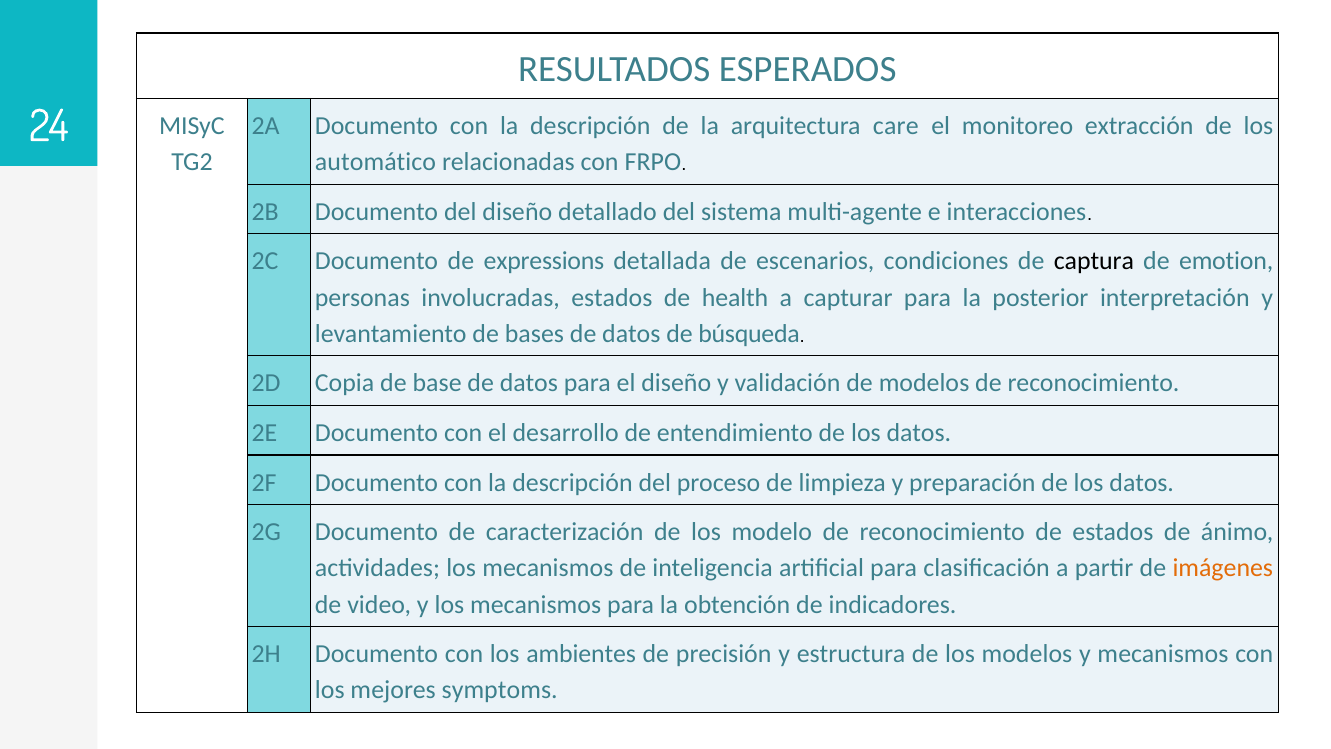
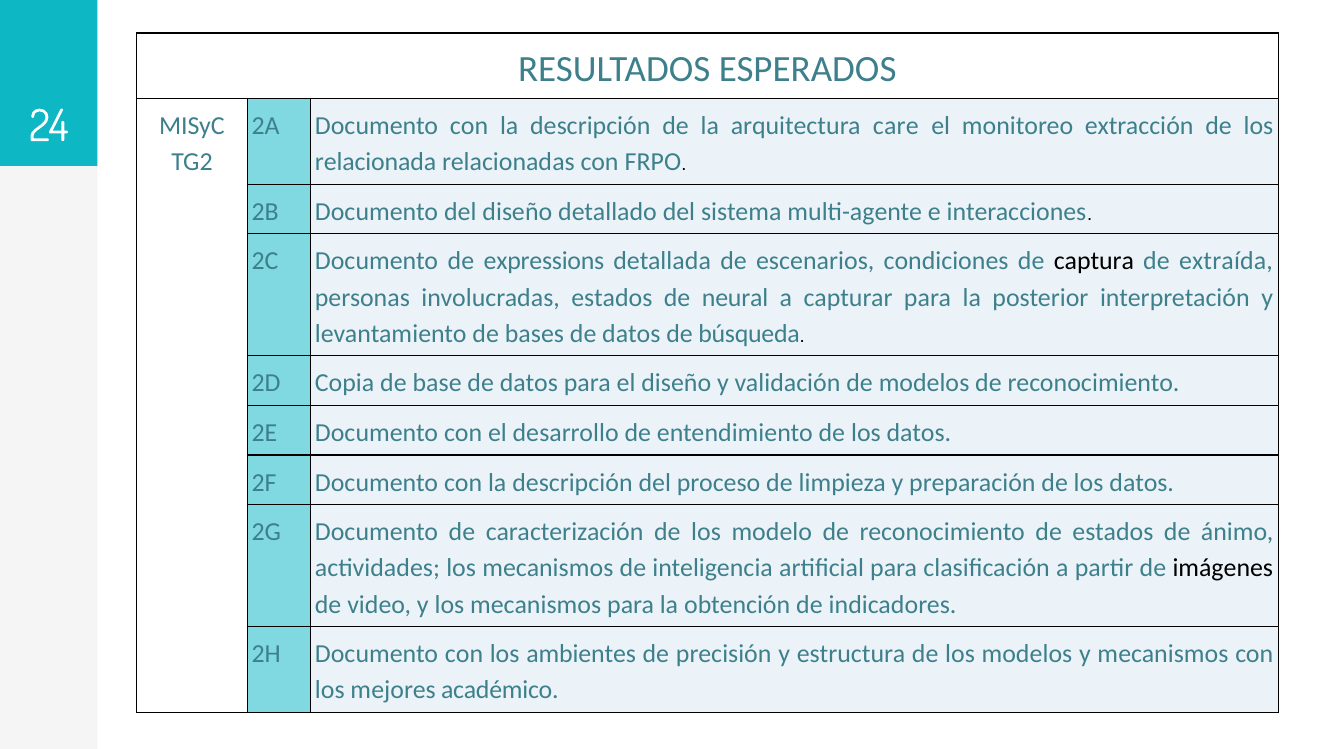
automático: automático -> relacionada (376, 162)
emotion: emotion -> extraída (1226, 261)
health: health -> neural (735, 297)
imágenes colour: orange -> black (1223, 568)
symptoms: symptoms -> académico (500, 690)
